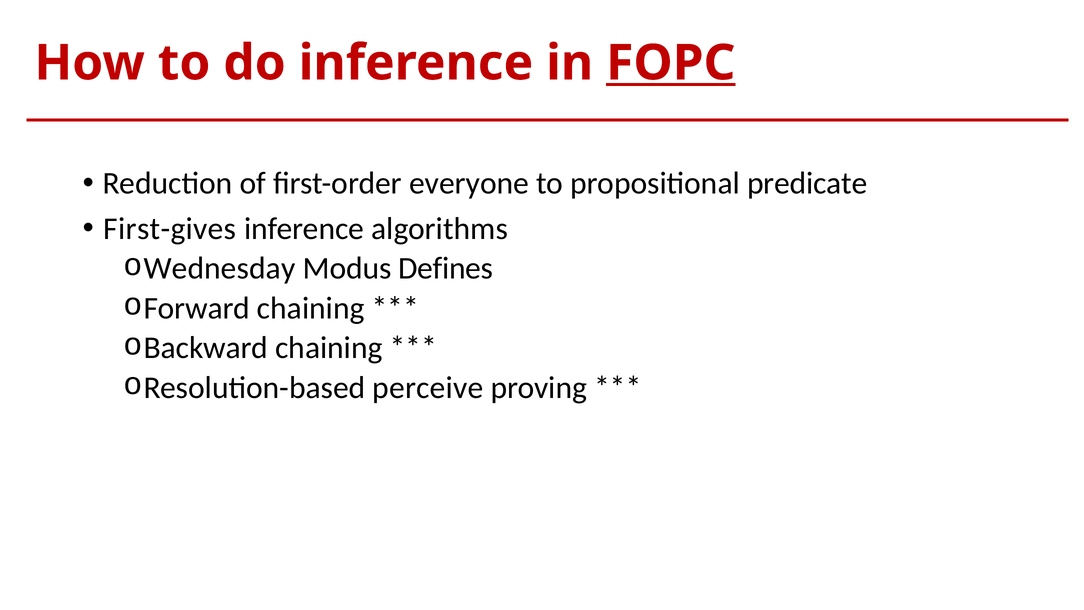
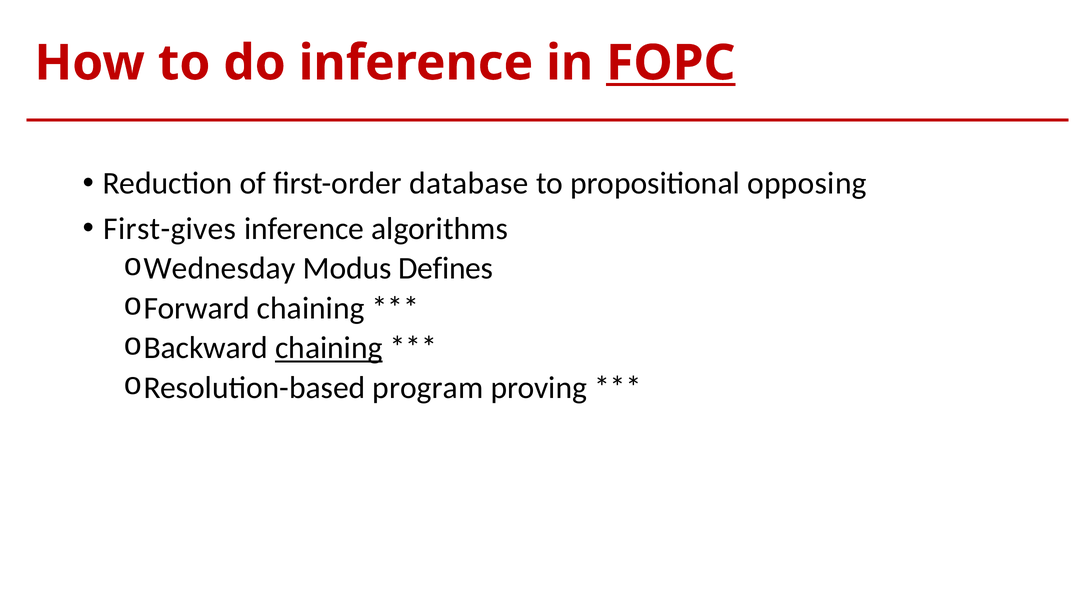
everyone: everyone -> database (469, 183)
predicate: predicate -> opposing (807, 183)
chaining underline: none -> present (329, 348)
perceive: perceive -> program (428, 387)
